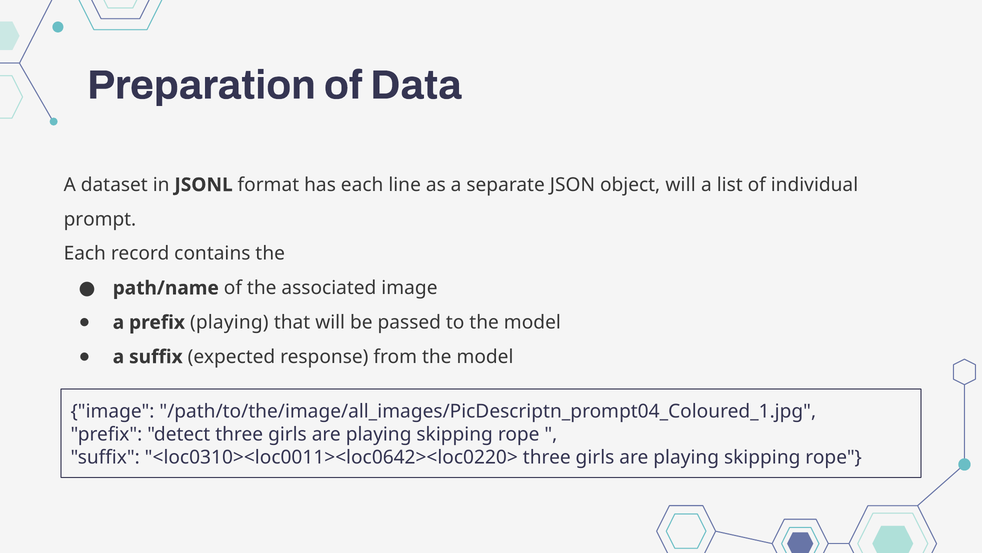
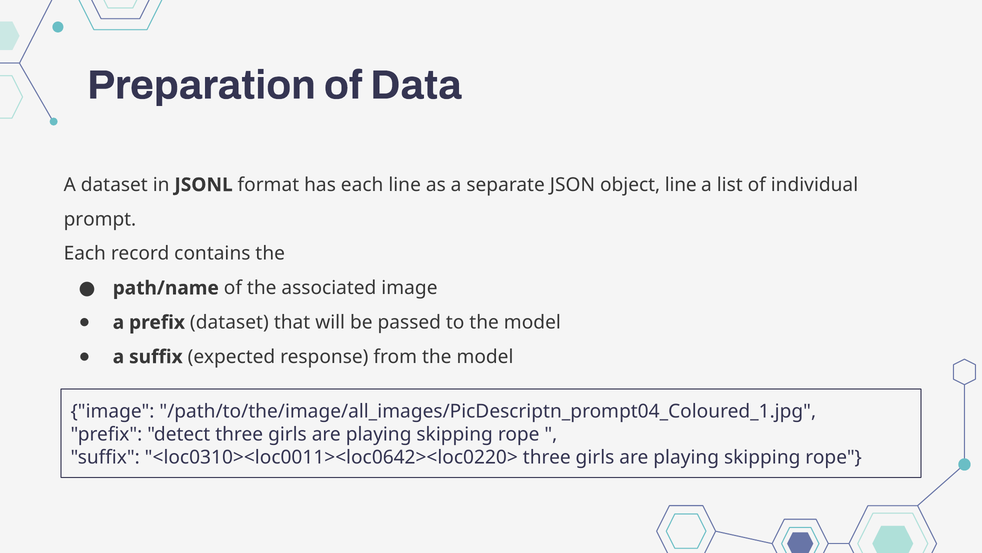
object will: will -> line (681, 185)
prefix playing: playing -> dataset (229, 322)
